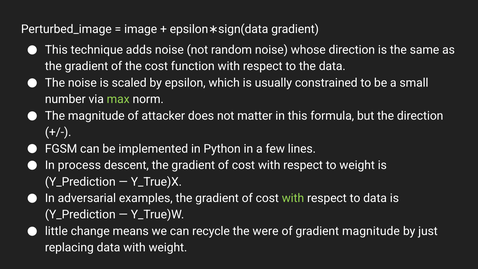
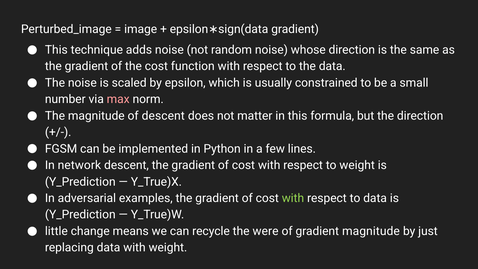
max colour: light green -> pink (118, 99)
of attacker: attacker -> descent (163, 116)
process: process -> network (79, 165)
